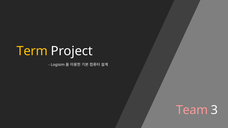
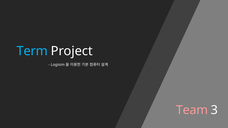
Term colour: yellow -> light blue (32, 51)
